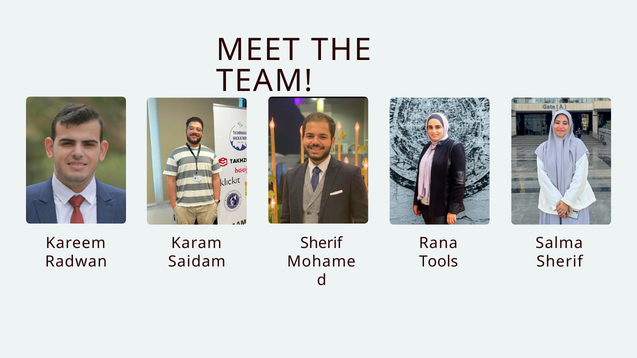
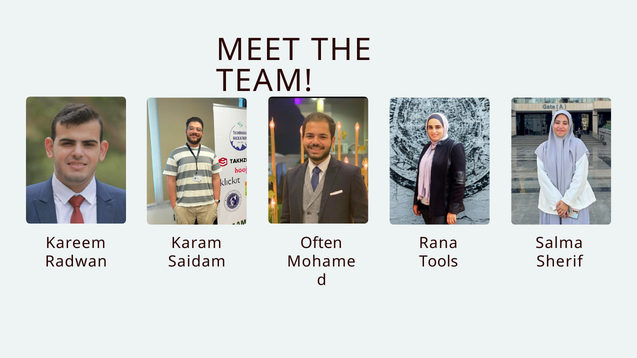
Sherif: Sherif -> Often (321, 243)
